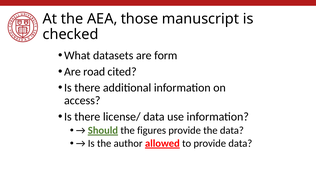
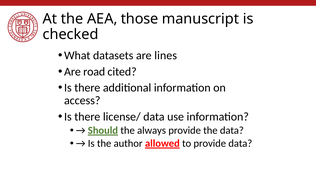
form: form -> lines (166, 55)
figures: figures -> always (152, 130)
